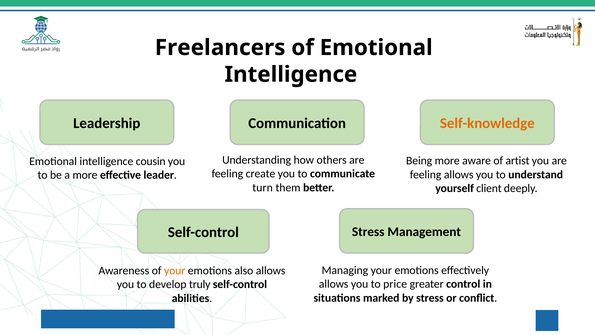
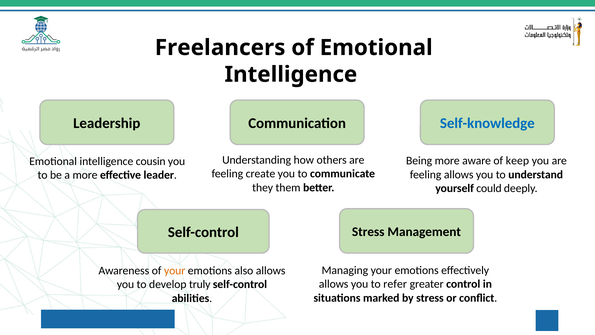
Self-knowledge colour: orange -> blue (487, 123)
artist: artist -> keep (517, 161)
turn: turn -> they (263, 187)
client: client -> could (489, 188)
price: price -> refer (395, 284)
